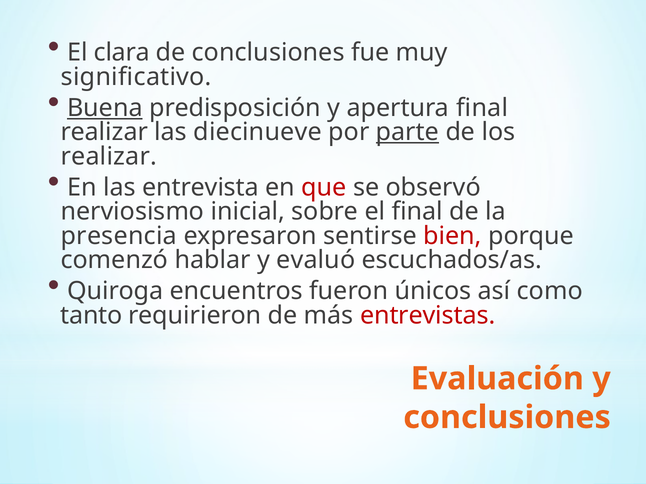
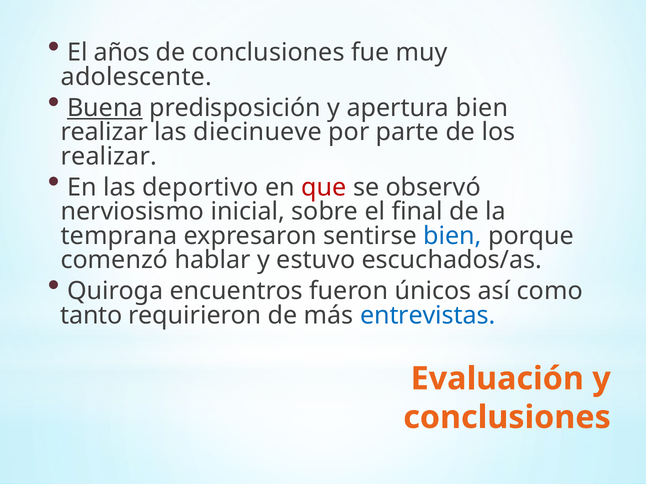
clara: clara -> años (122, 53)
significativo: significativo -> adolescente (136, 77)
apertura final: final -> bien (482, 108)
parte underline: present -> none (408, 132)
entrevista: entrevista -> deportivo (200, 188)
presencia: presencia -> temprana (119, 236)
bien colour: red -> blue (453, 236)
evaluó: evaluó -> estuvo (316, 260)
entrevistas colour: red -> blue (428, 316)
